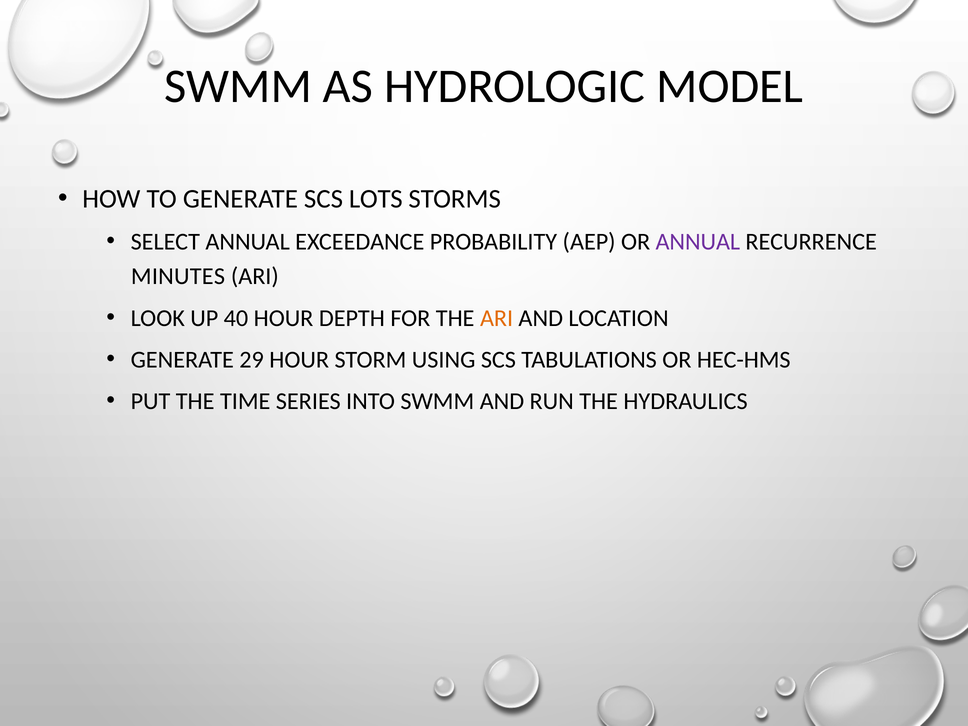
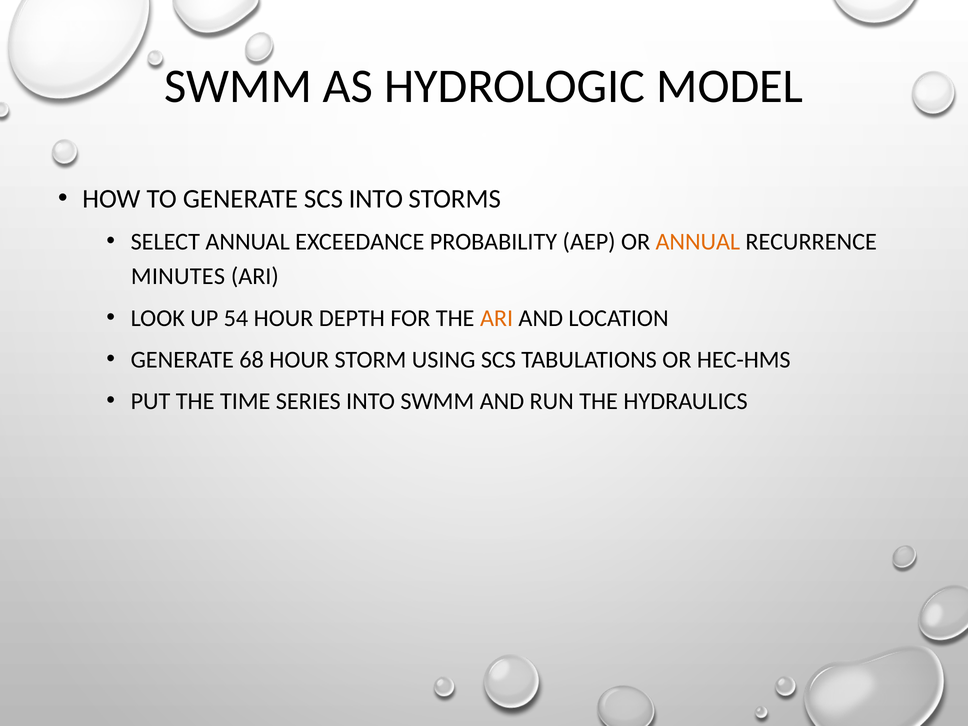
SCS LOTS: LOTS -> INTO (376, 199)
ANNUAL colour: purple -> orange (698, 242)
40: 40 -> 54 (236, 318)
29: 29 -> 68 (252, 360)
